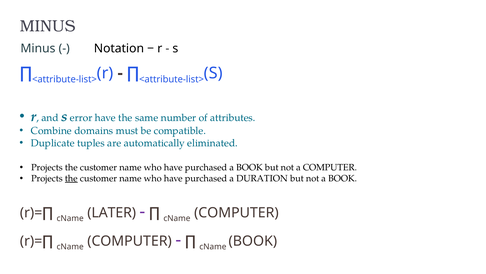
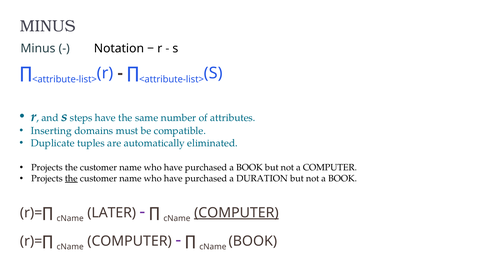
error: error -> steps (81, 118)
Combine: Combine -> Inserting (51, 131)
COMPUTER underline: none -> present (236, 212)
